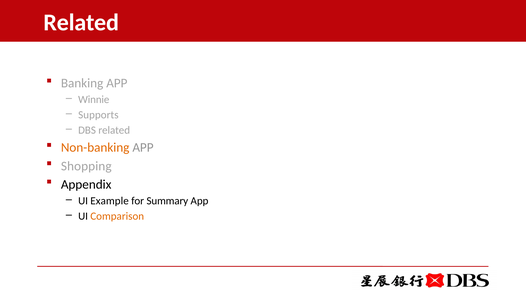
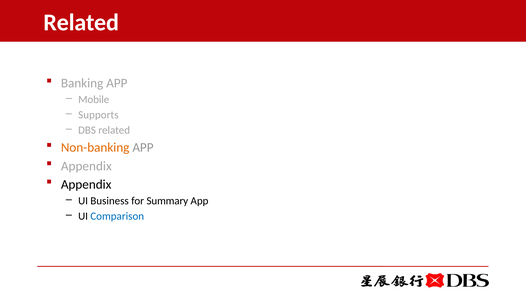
Winnie: Winnie -> Mobile (94, 100)
Shopping: Shopping -> Appendix (86, 166)
Example: Example -> Business (110, 201)
Comparison colour: orange -> blue (117, 216)
